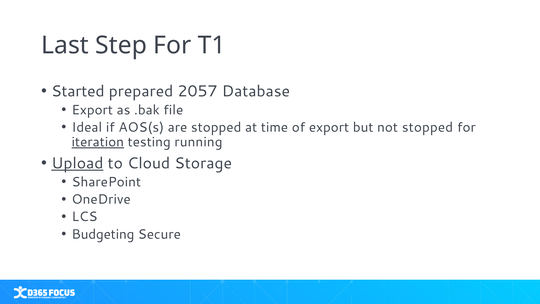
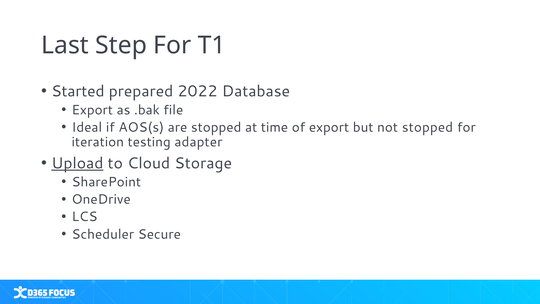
2057: 2057 -> 2022 (198, 91)
iteration underline: present -> none (98, 142)
running: running -> adapter (198, 142)
Budgeting: Budgeting -> Scheduler (103, 234)
